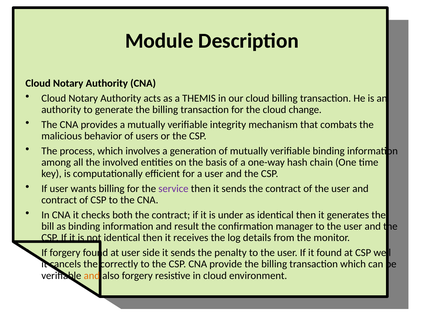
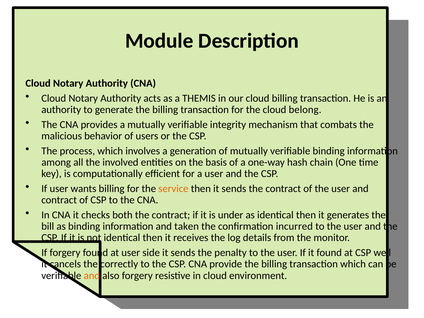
change: change -> belong (305, 110)
service colour: purple -> orange (173, 189)
result: result -> taken (187, 226)
manager: manager -> incurred (294, 226)
